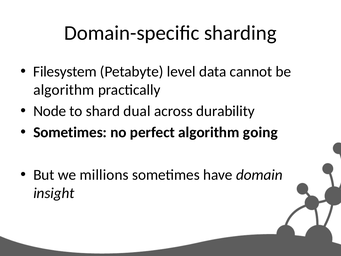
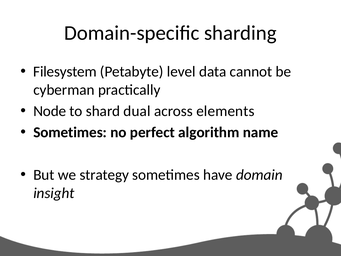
algorithm: algorithm -> cyberman (64, 90)
durability: durability -> elements (225, 111)
going: going -> name (261, 132)
millions: millions -> strategy (104, 175)
